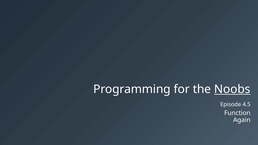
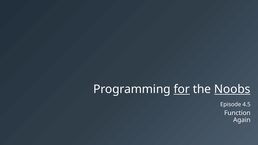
for underline: none -> present (182, 89)
